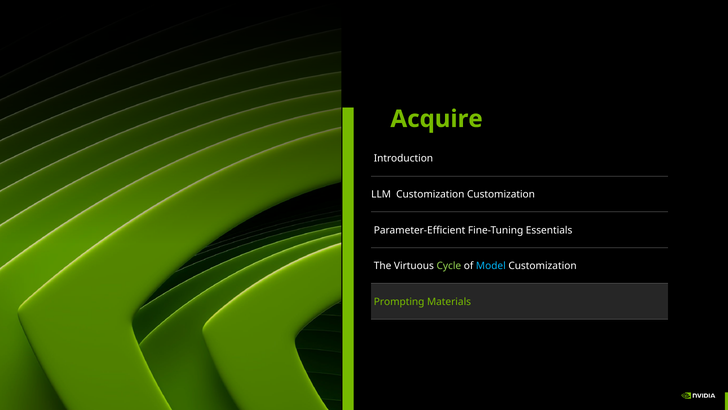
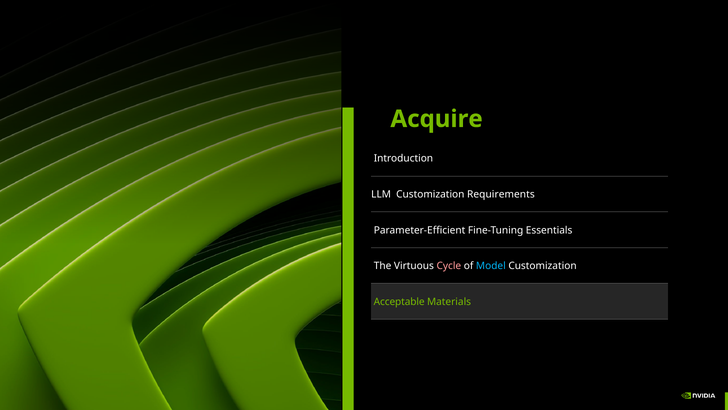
Customization Customization: Customization -> Requirements (501, 194)
Cycle colour: light green -> pink (449, 266)
Prompting: Prompting -> Acceptable (399, 301)
